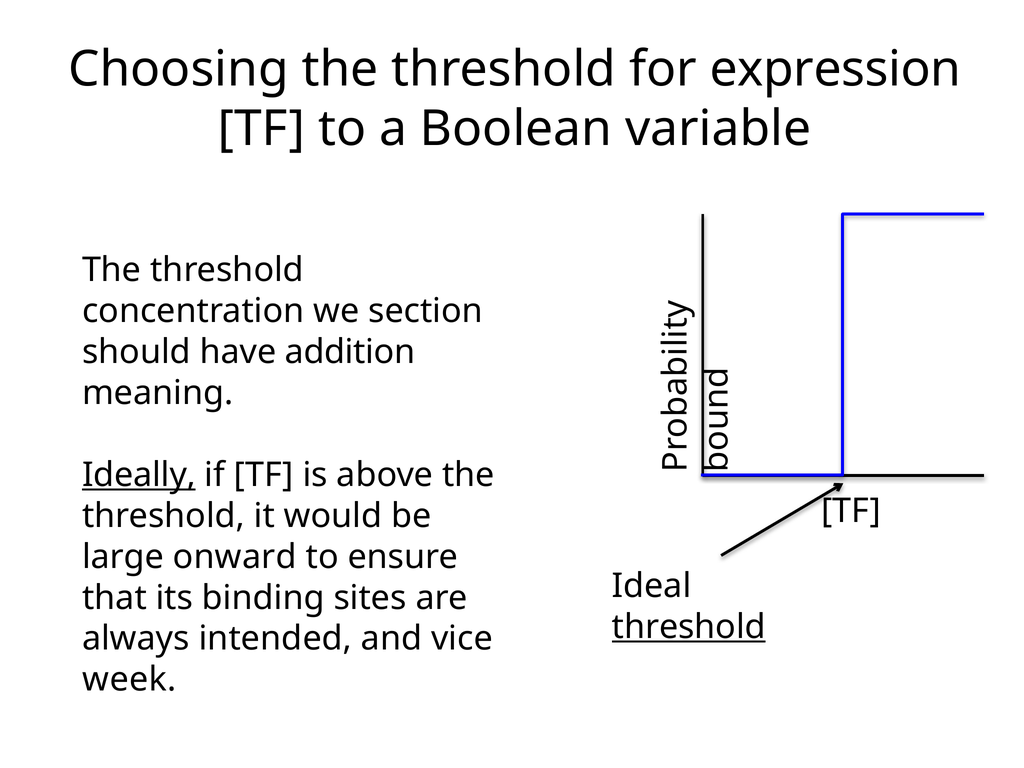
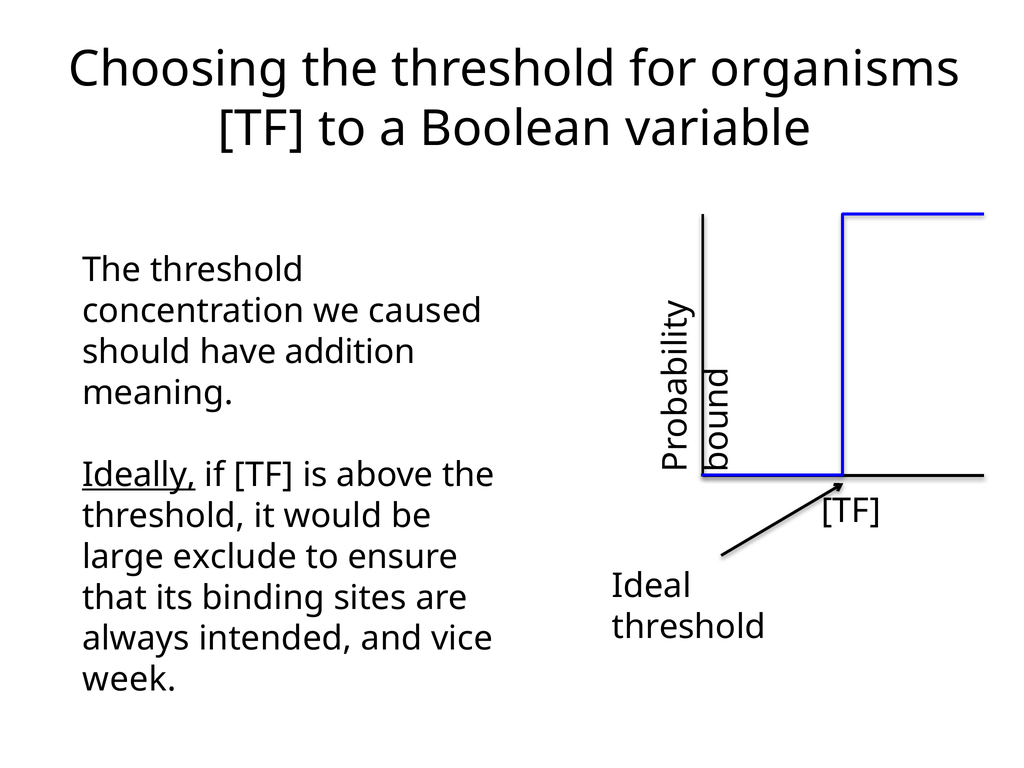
expression: expression -> organisms (835, 69)
section: section -> caused (425, 311)
onward: onward -> exclude (235, 557)
threshold underline: present -> none (689, 627)
